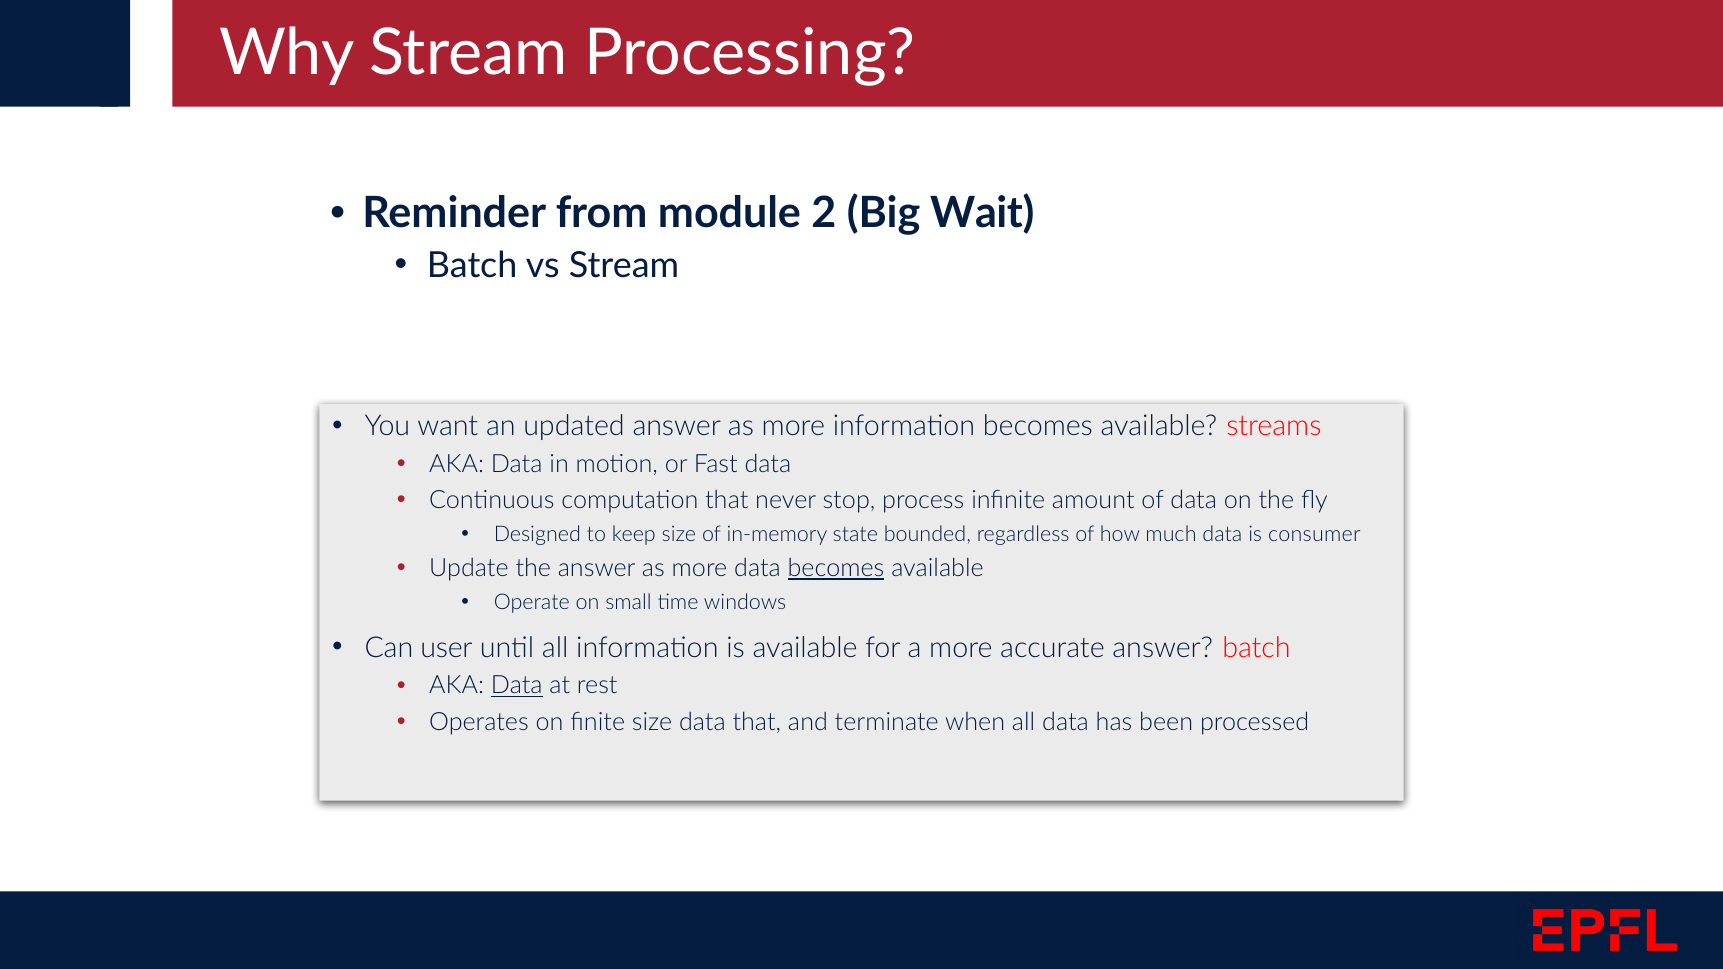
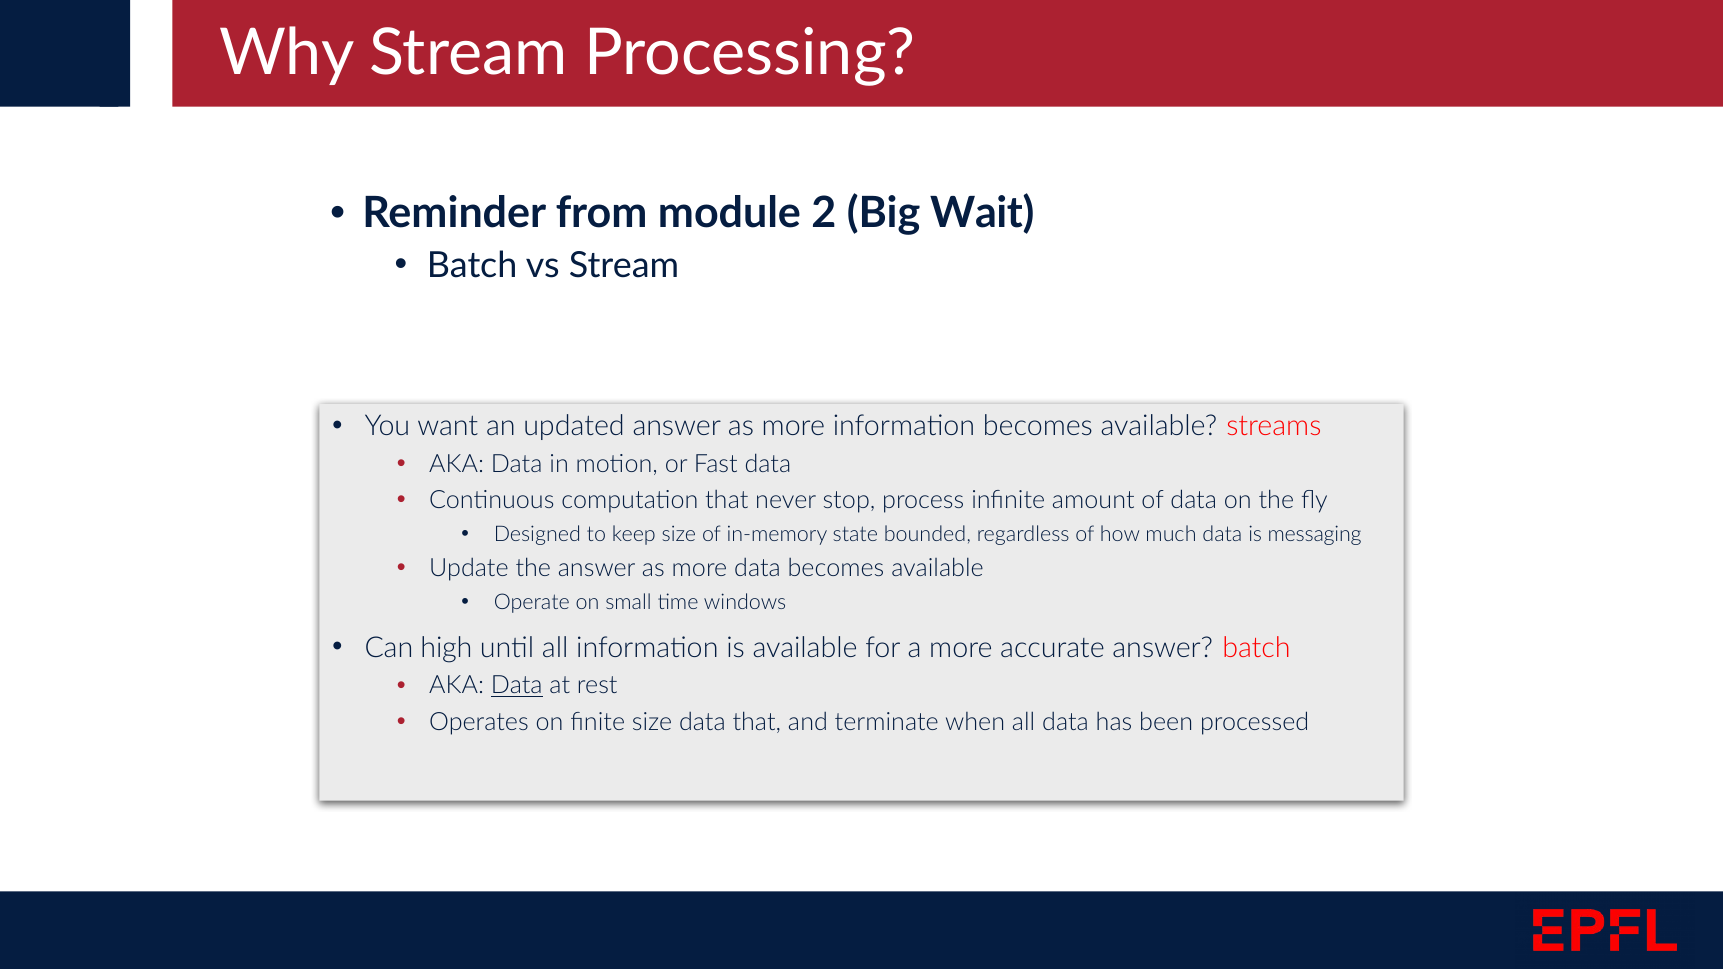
consumer: consumer -> messaging (1315, 534)
becomes underline: present -> none (836, 569)
user: user -> high (446, 648)
